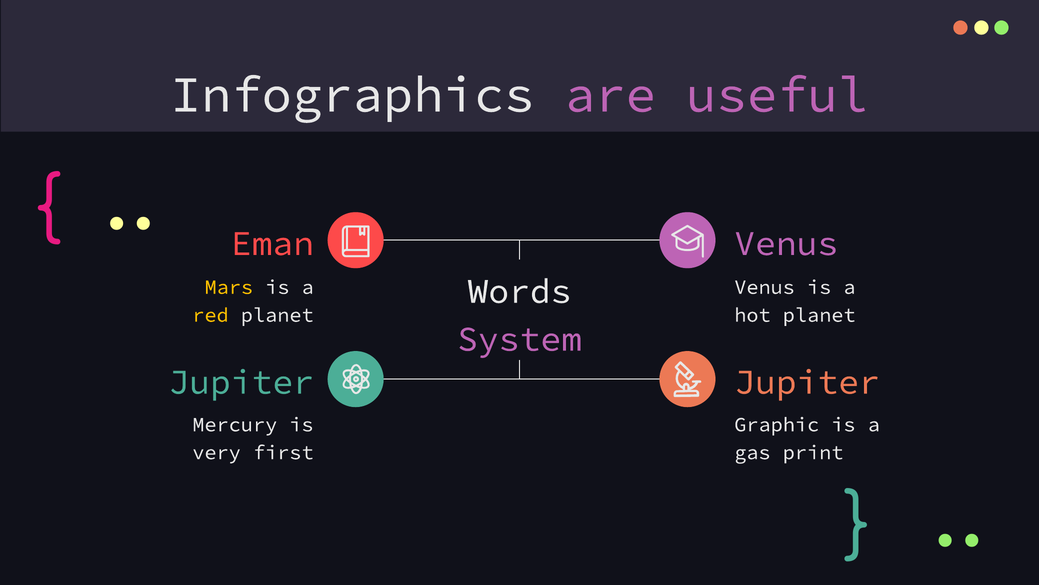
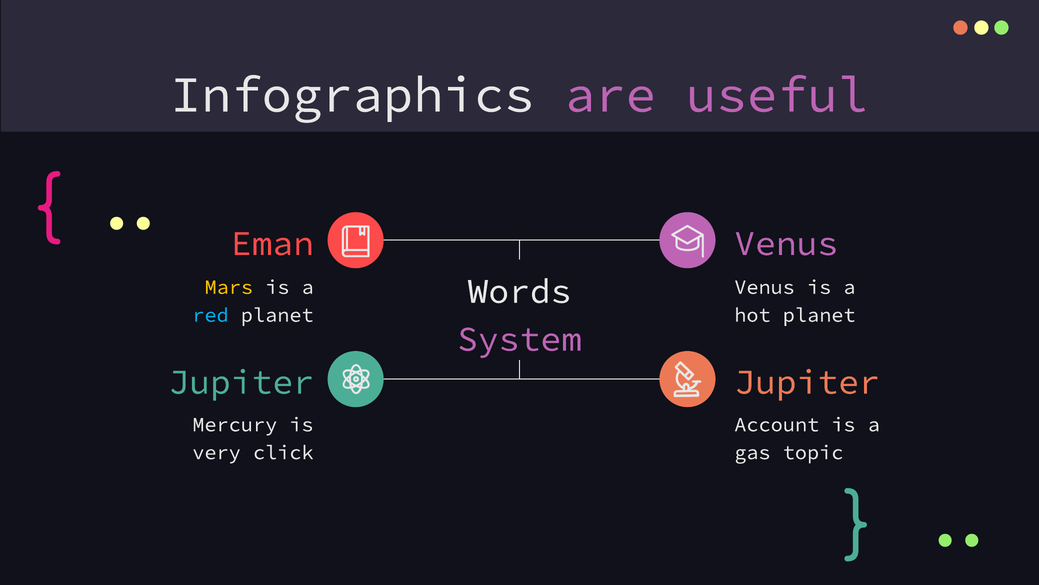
red colour: yellow -> light blue (211, 315)
Graphic: Graphic -> Account (777, 424)
first: first -> click (283, 452)
print: print -> topic (813, 452)
